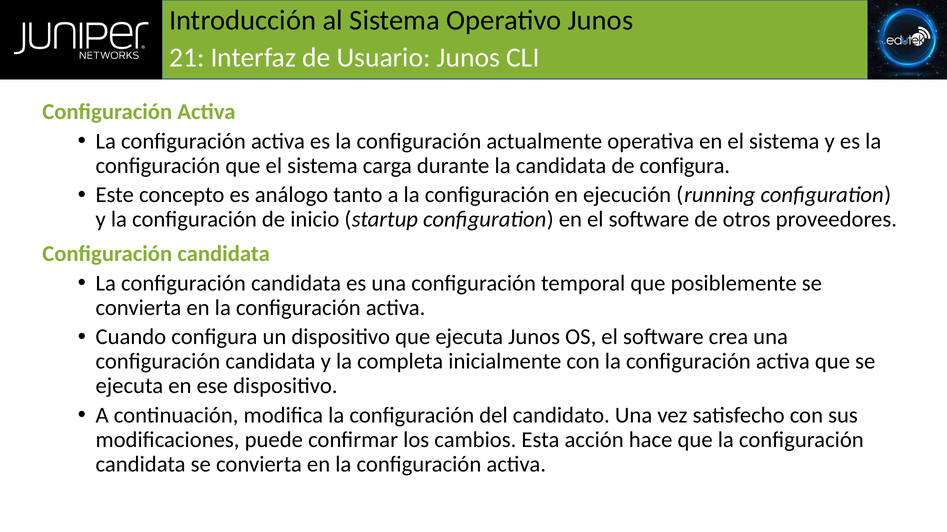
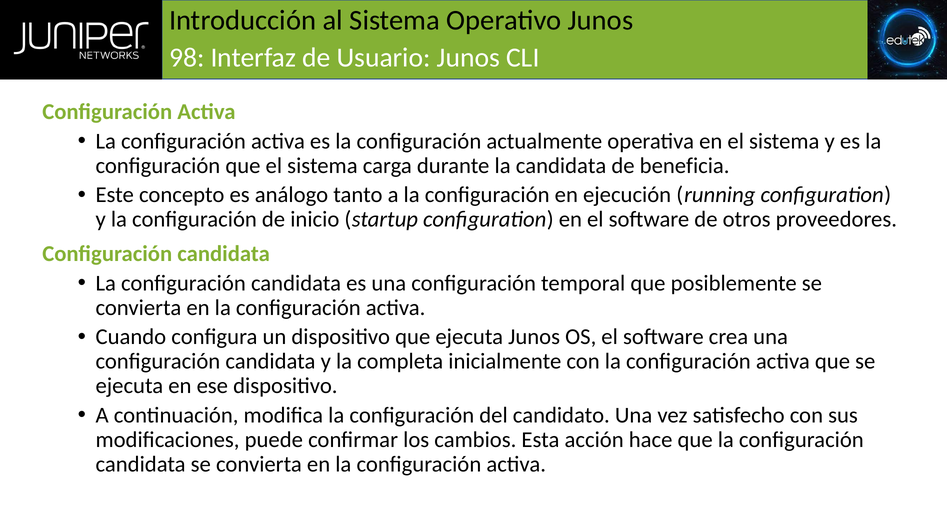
21: 21 -> 98 (187, 58)
de configura: configura -> beneficia (685, 166)
